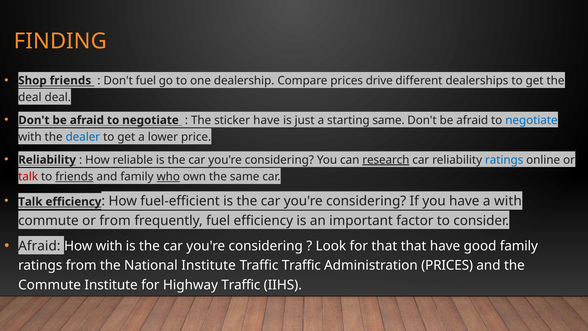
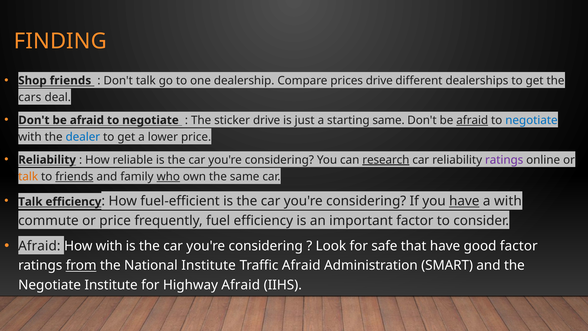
Don't fuel: fuel -> talk (146, 81)
deal: deal -> cars (30, 97)
sticker have: have -> drive (267, 120)
afraid underline: none -> present (472, 120)
ratings colour: blue -> purple (504, 160)
talk colour: red -> orange (28, 176)
have underline: none -> present (464, 201)
or from: from -> price (115, 220)
for that: that -> safe (384, 246)
good family: family -> factor (519, 246)
from underline: none -> present (81, 265)
Traffic Traffic: Traffic -> Afraid (301, 265)
Administration PRICES: PRICES -> SMART (447, 265)
Commute: Commute -> Negotiate (50, 285)
Highway Traffic: Traffic -> Afraid (241, 285)
